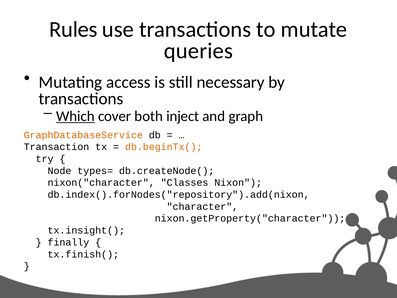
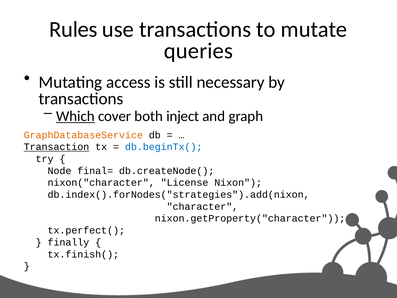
Transaction underline: none -> present (57, 147)
db.beginTx( colour: orange -> blue (164, 147)
types=: types= -> final= (95, 171)
Classes: Classes -> License (185, 183)
db.index().forNodes("repository").add(nixon: db.index().forNodes("repository").add(nixon -> db.index().forNodes("strategies").add(nixon (179, 194)
tx.insight(: tx.insight( -> tx.perfect( (86, 230)
